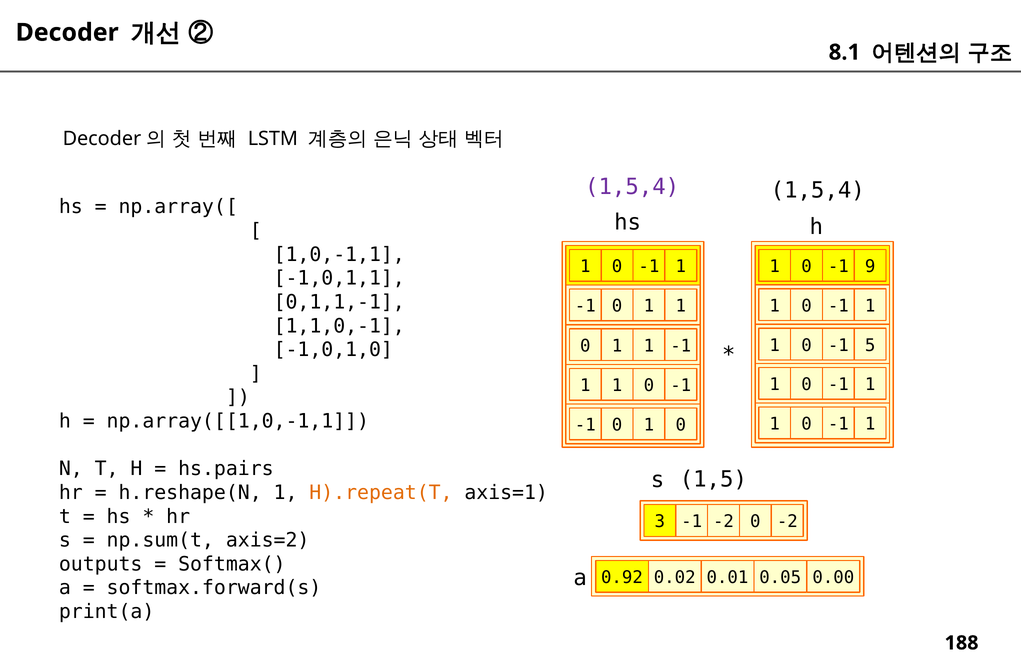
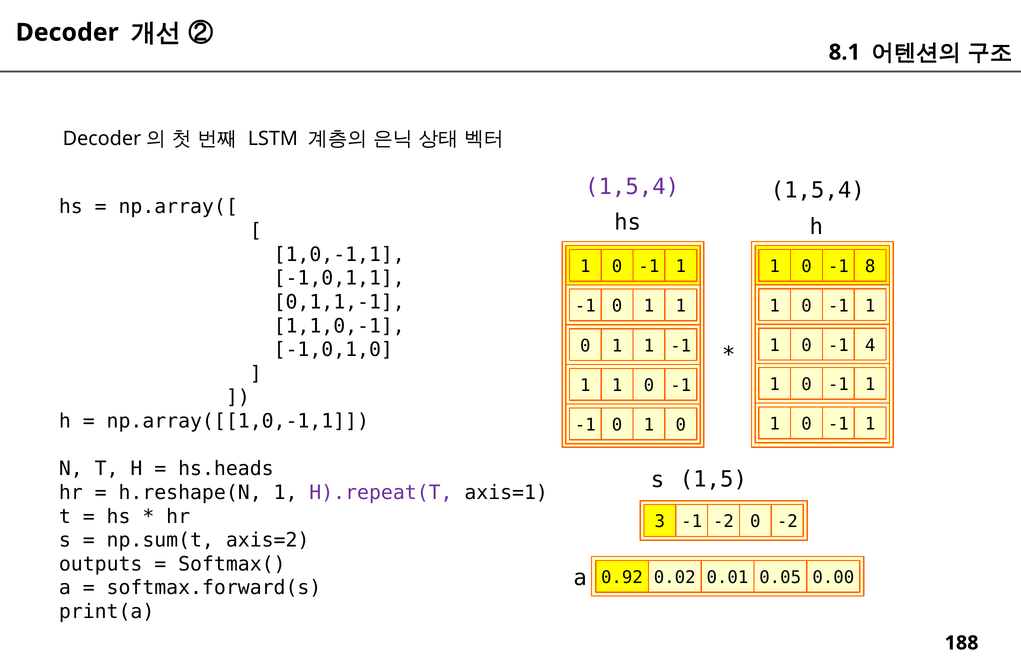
9: 9 -> 8 (870, 267)
5: 5 -> 4 (870, 346)
hs.pairs: hs.pairs -> hs.heads (226, 469)
H).repeat(T colour: orange -> purple (381, 493)
